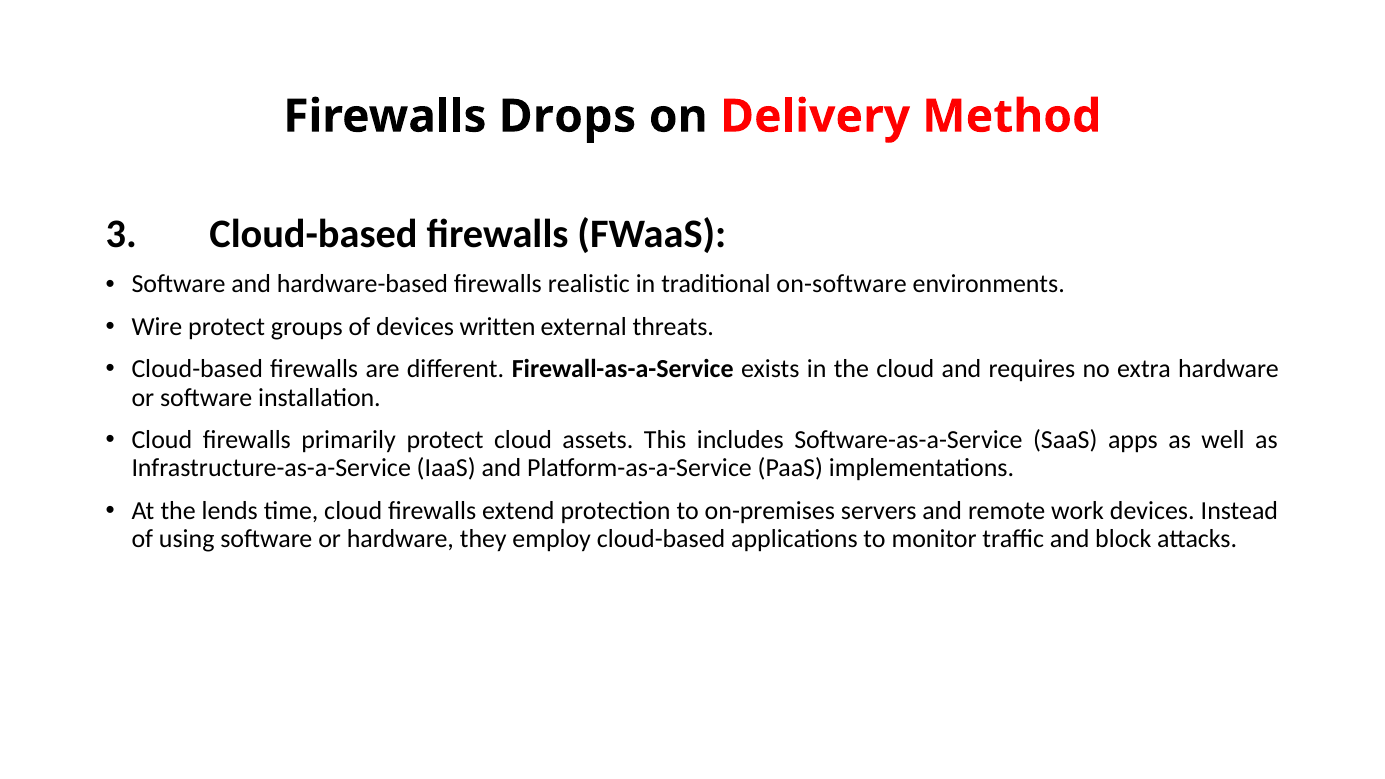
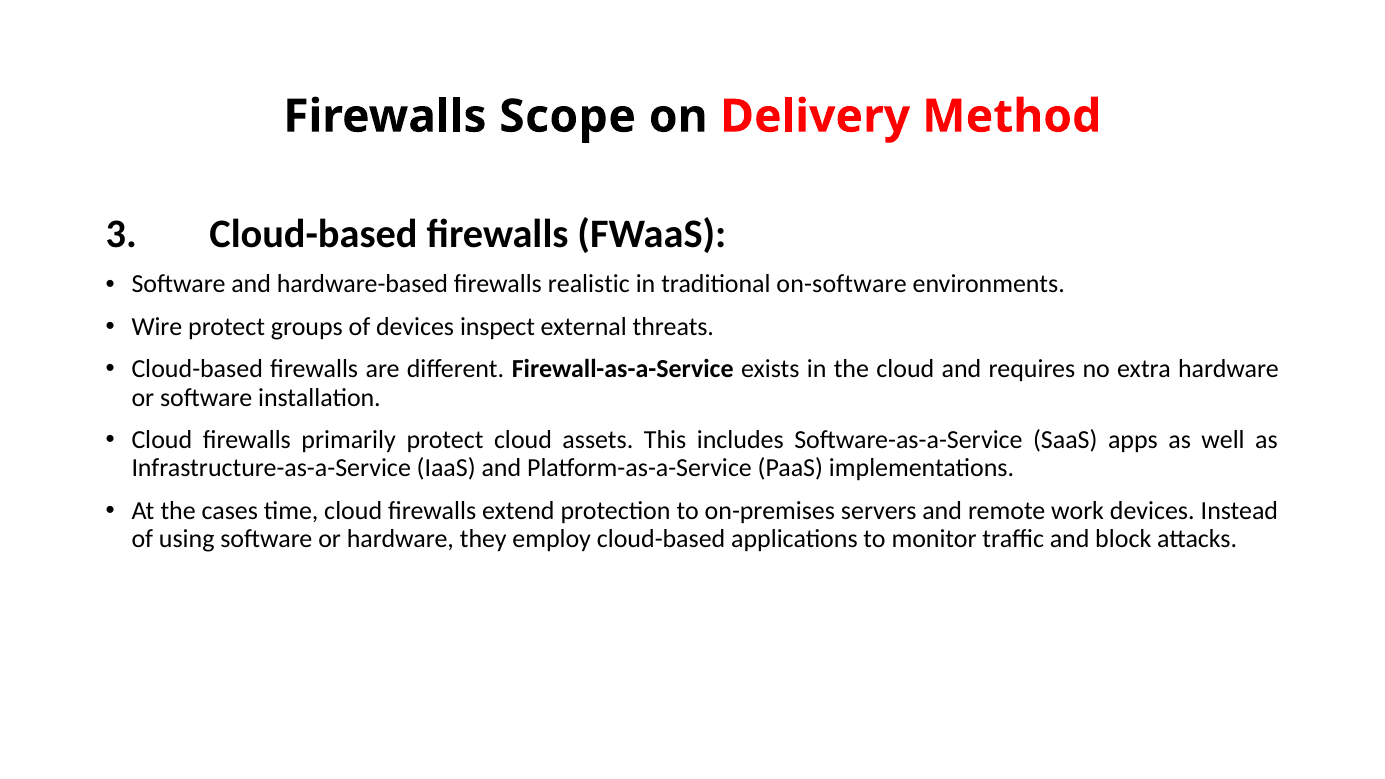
Drops: Drops -> Scope (568, 116)
written: written -> inspect (497, 327)
lends: lends -> cases (230, 511)
